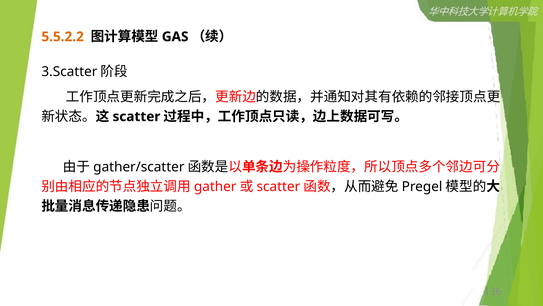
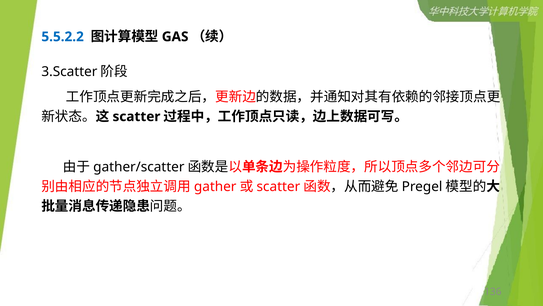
5.5.2.2 colour: orange -> blue (63, 37)
